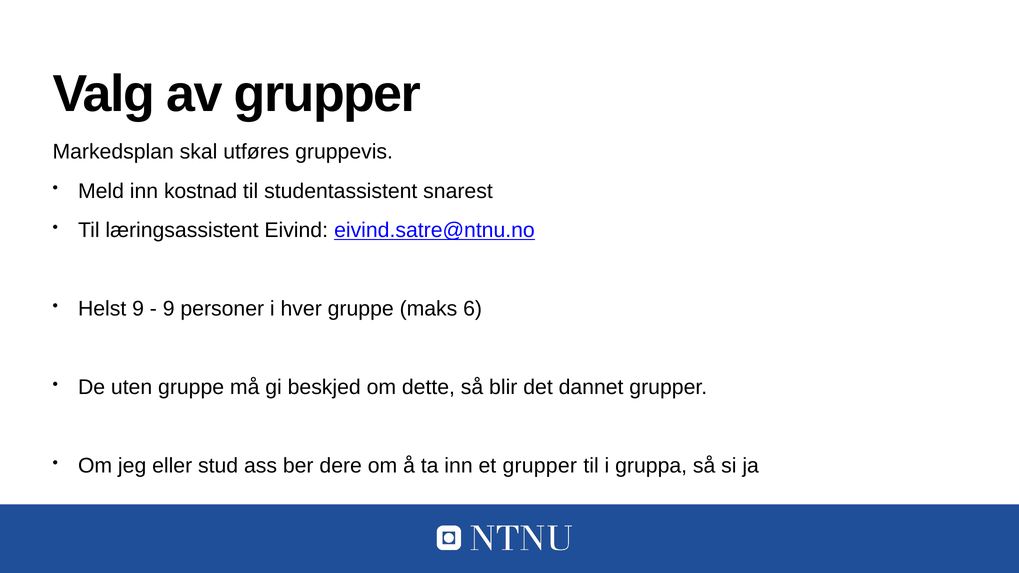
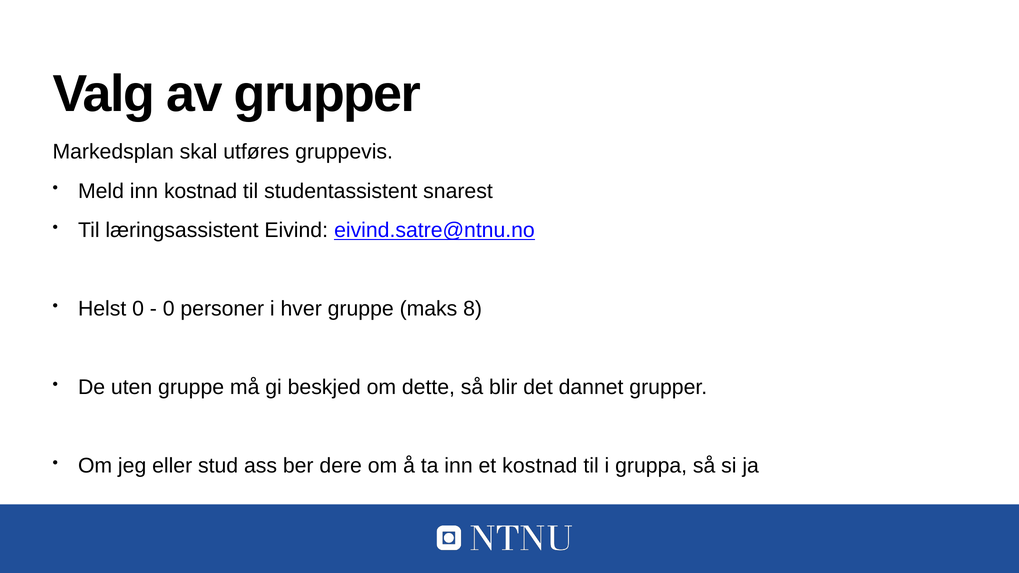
Helst 9: 9 -> 0 (138, 309)
9: 9 -> 0 (169, 309)
6: 6 -> 8 (473, 309)
et grupper: grupper -> kostnad (540, 466)
